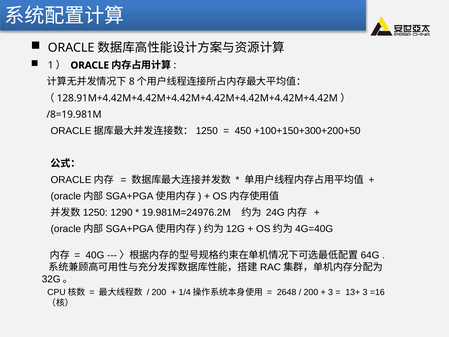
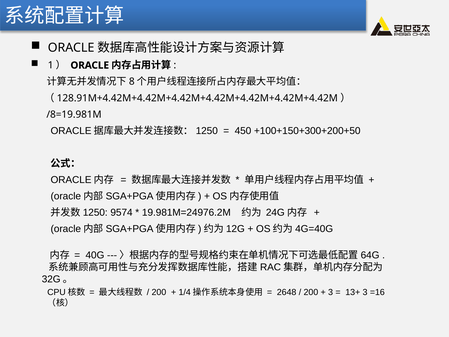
1290: 1290 -> 9574 (122, 212)
